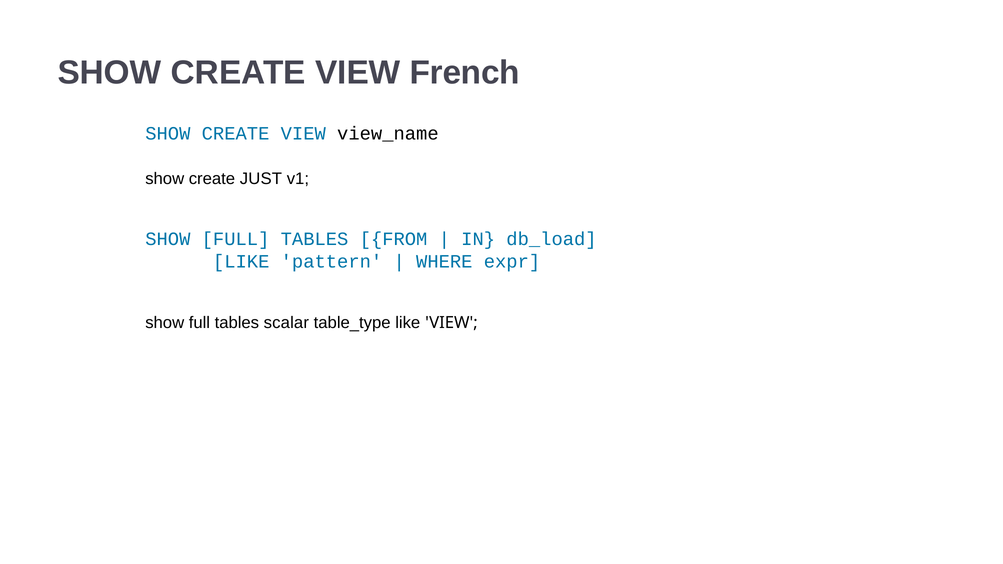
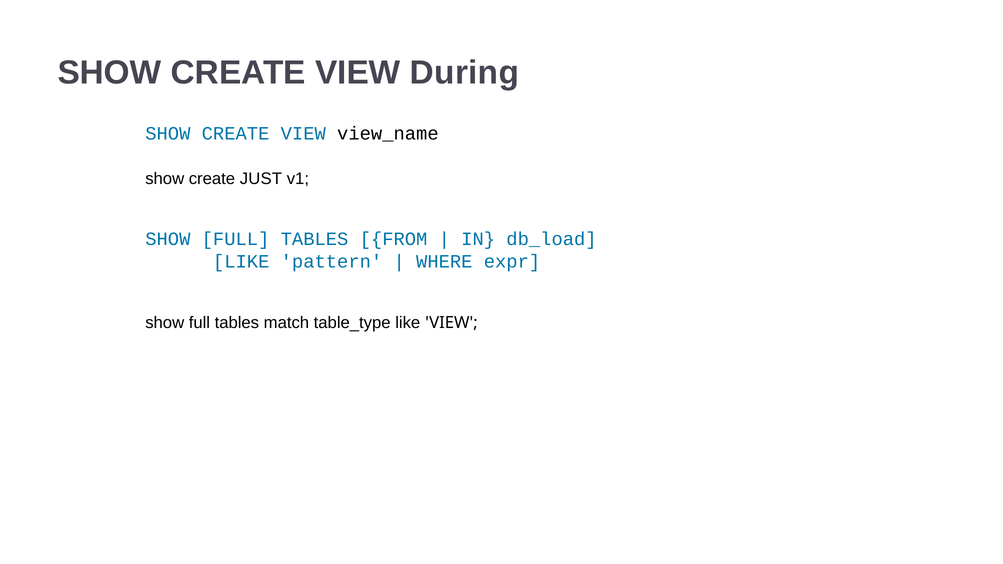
French: French -> During (464, 73)
scalar: scalar -> match (286, 323)
